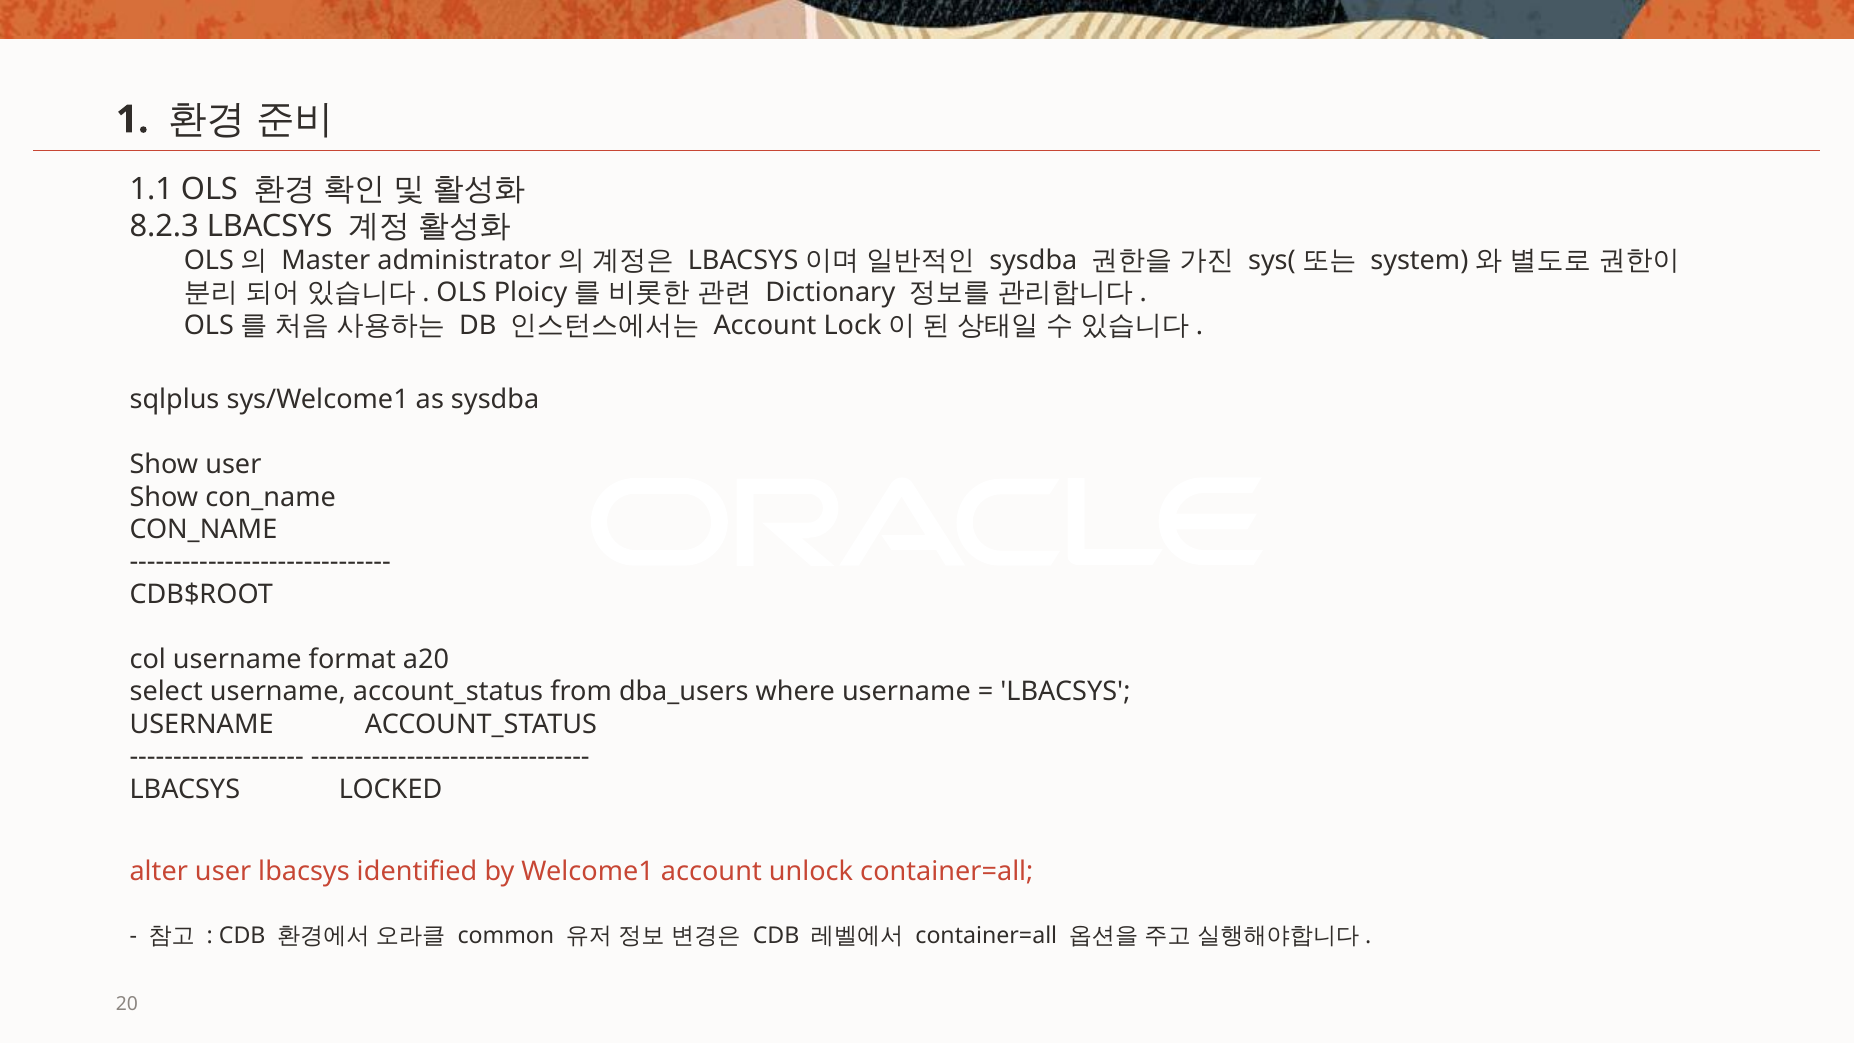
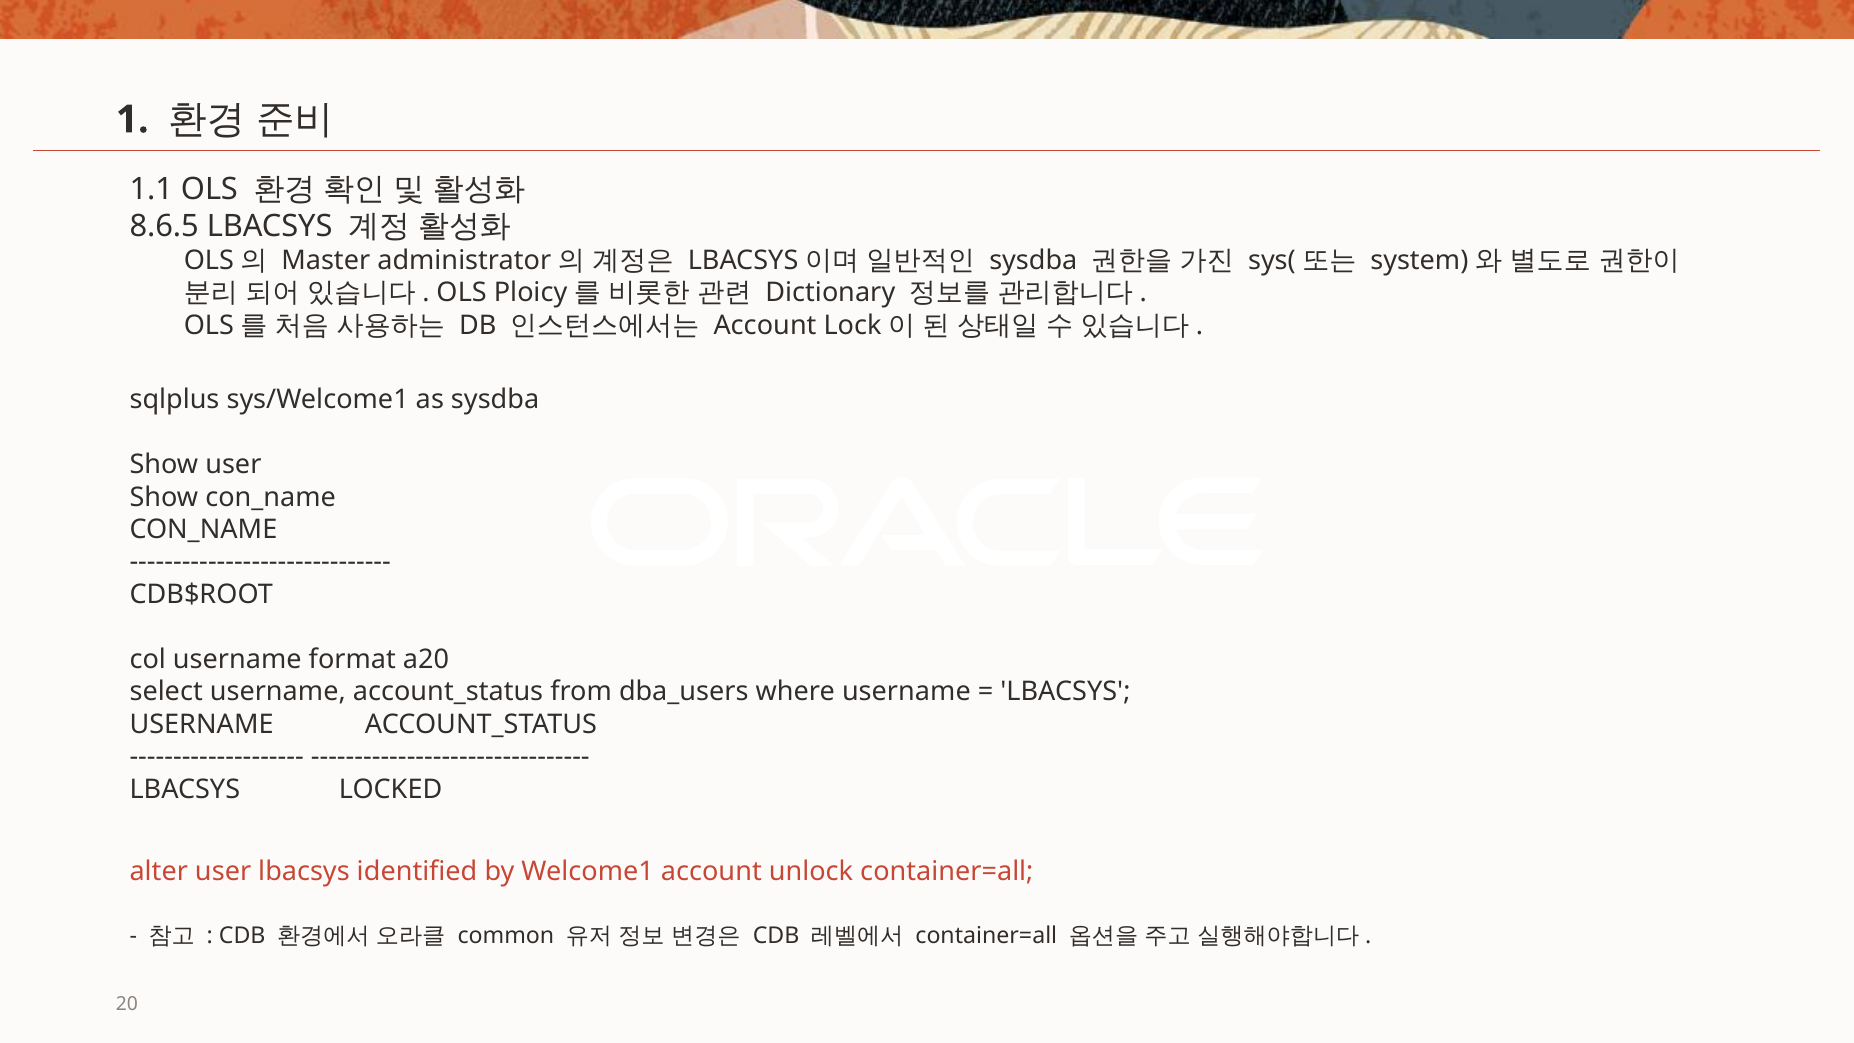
8.2.3: 8.2.3 -> 8.6.5 (164, 226)
